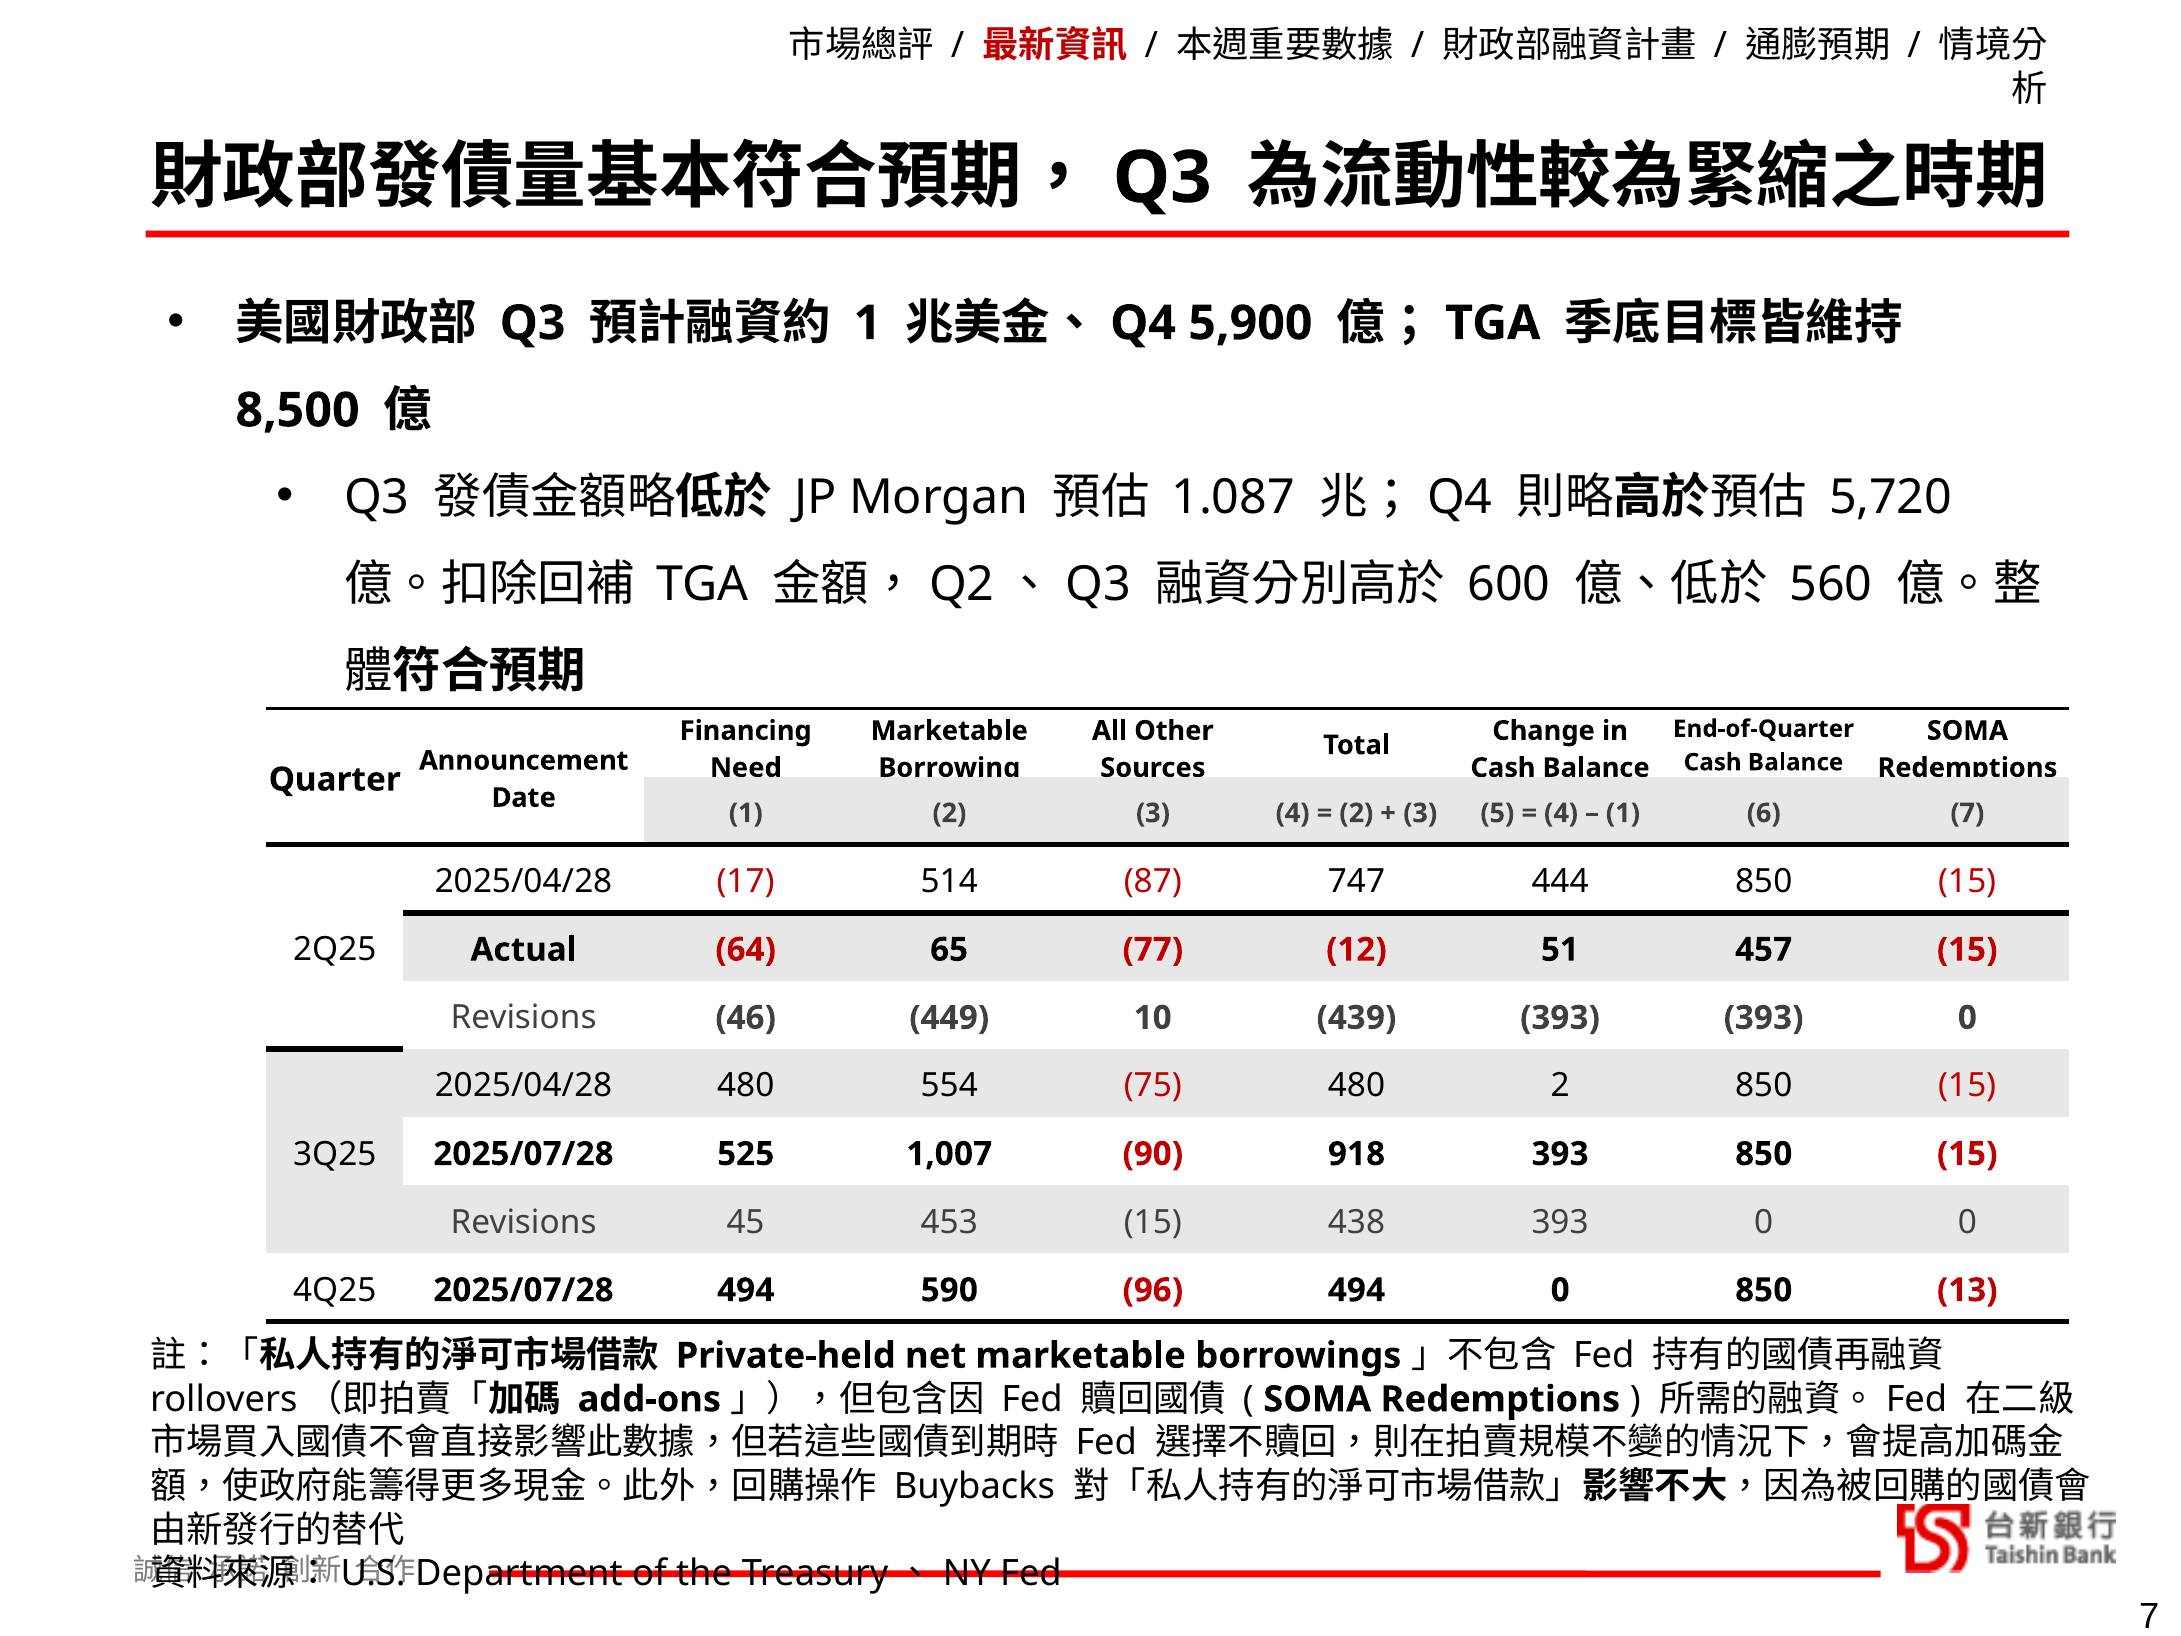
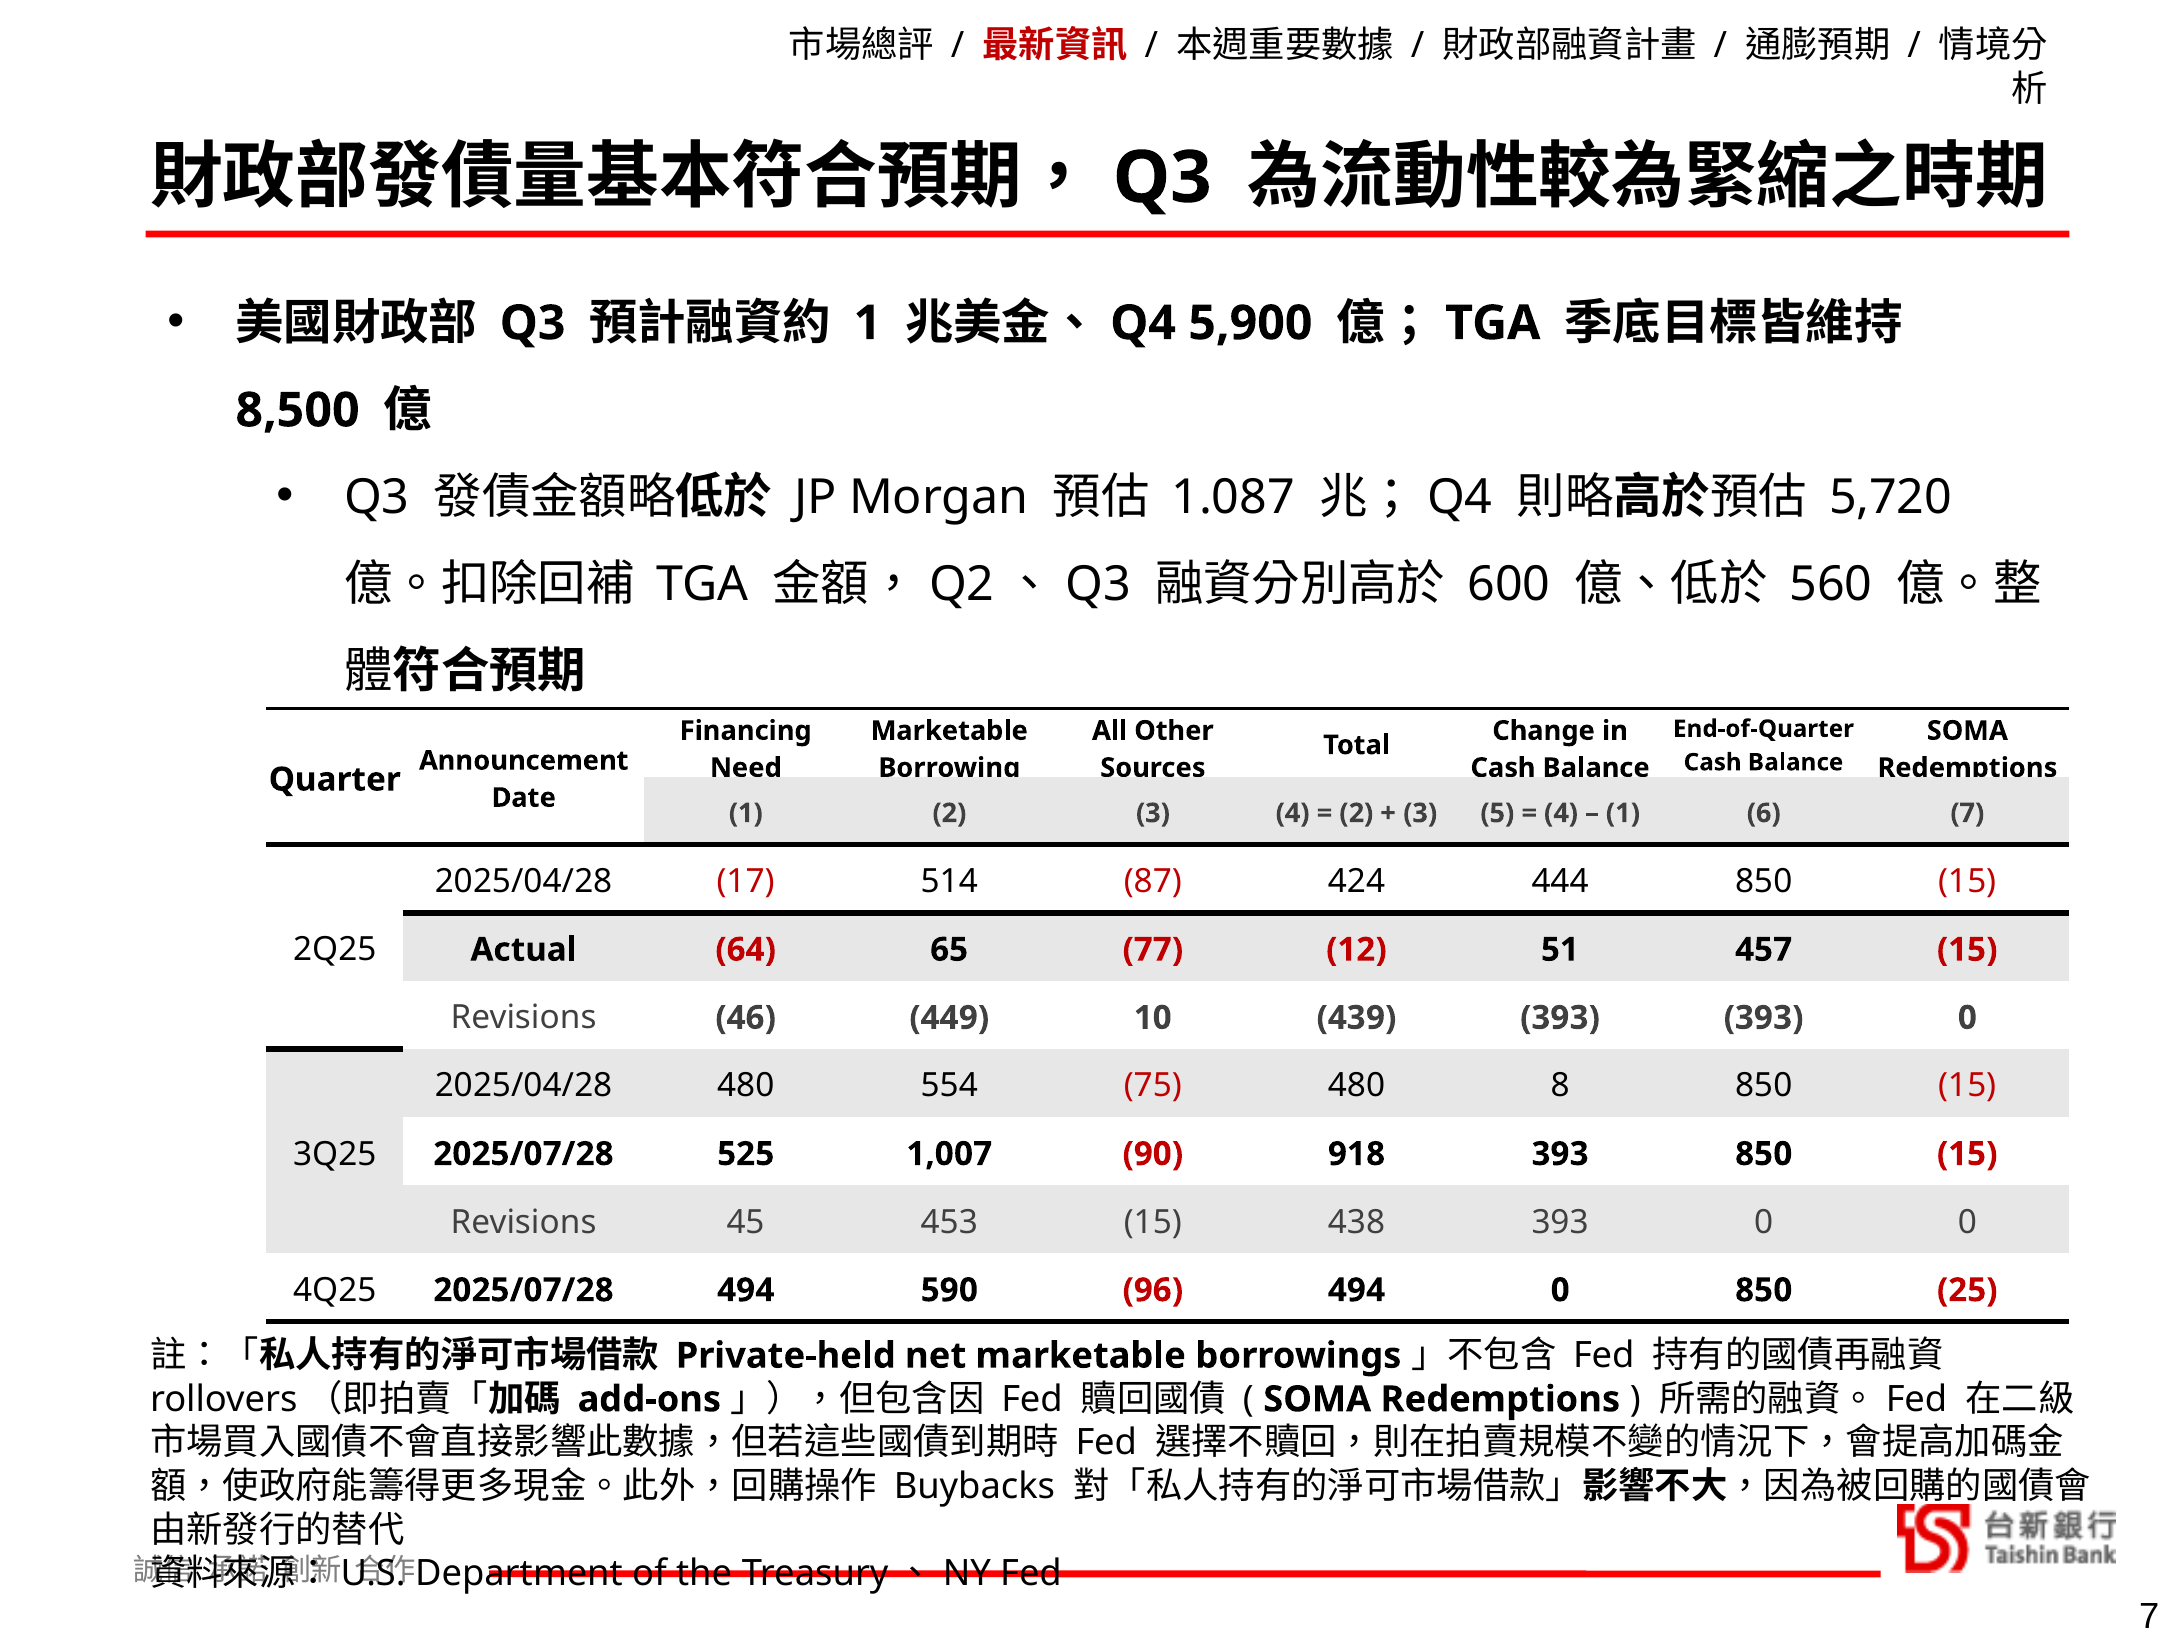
747: 747 -> 424 (1357, 881)
480 2: 2 -> 8 (1560, 1086)
13: 13 -> 25 (1967, 1290)
